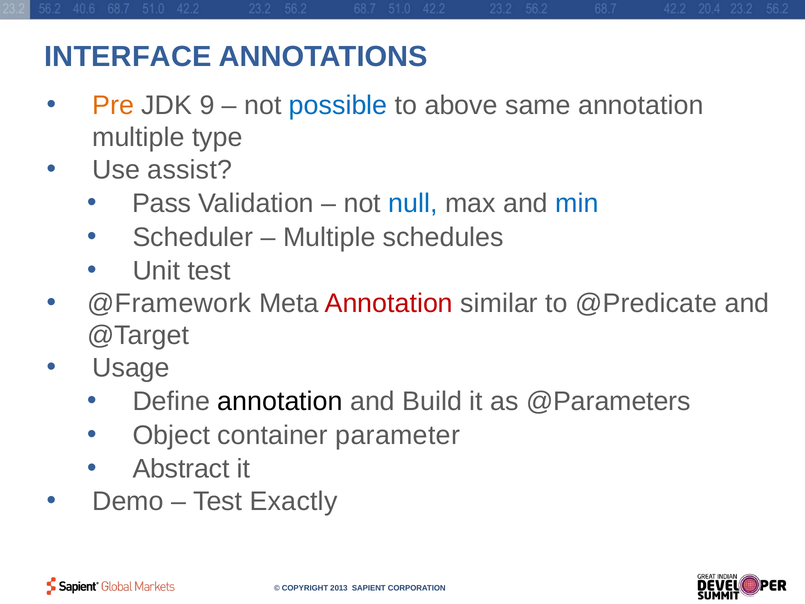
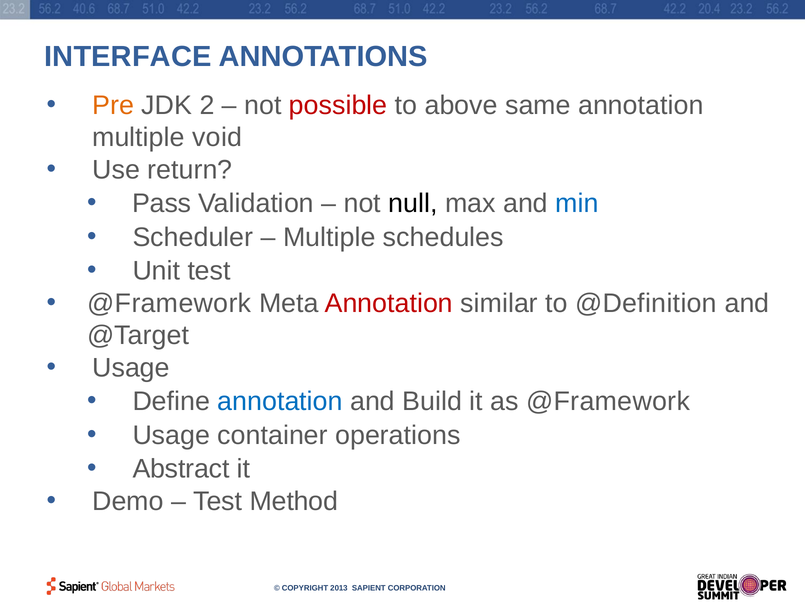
9: 9 -> 2 (207, 105)
possible colour: blue -> red (338, 105)
type: type -> void (217, 137)
assist: assist -> return (190, 170)
null colour: blue -> black (413, 203)
@Predicate: @Predicate -> @Definition (646, 303)
annotation colour: black -> blue (280, 401)
as @Parameters: @Parameters -> @Framework (608, 401)
Object: Object -> Usage (171, 435)
parameter: parameter -> operations (398, 435)
Exactly: Exactly -> Method (294, 501)
